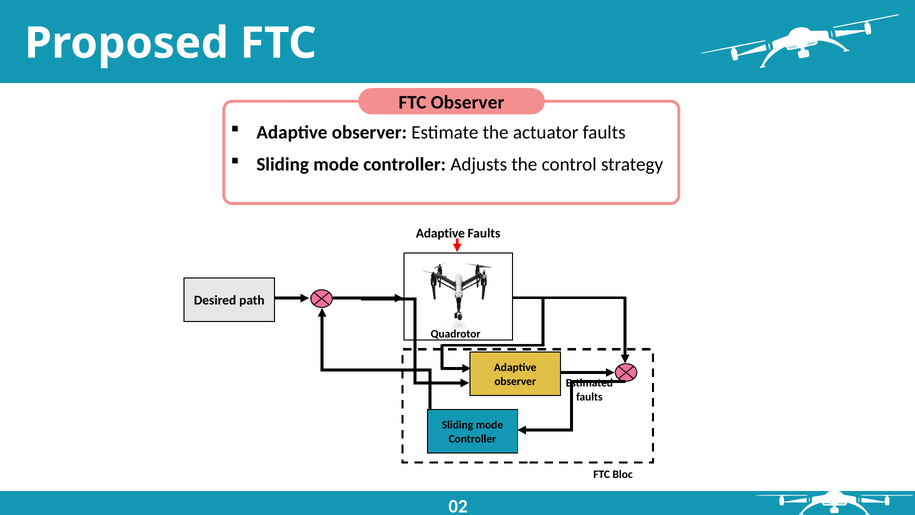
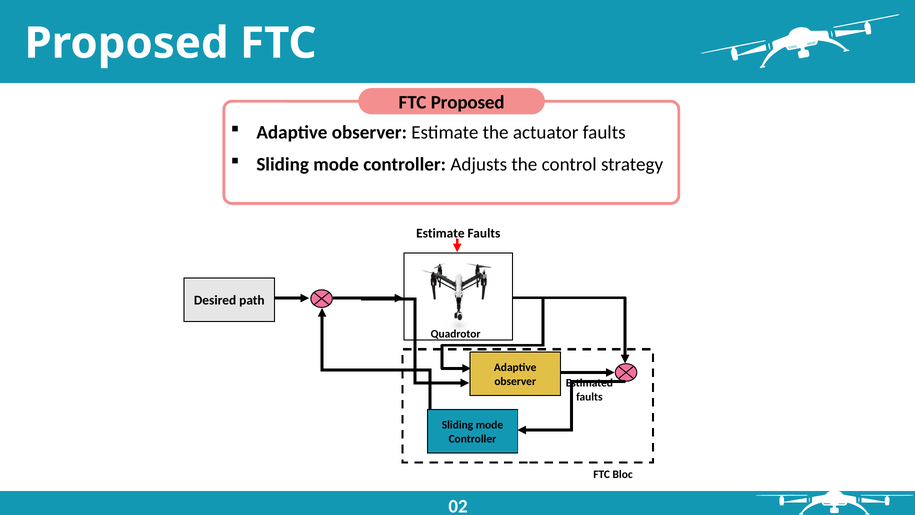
FTC Observer: Observer -> Proposed (468, 102)
Adaptive: Adaptive -> Estimate (440, 233)
